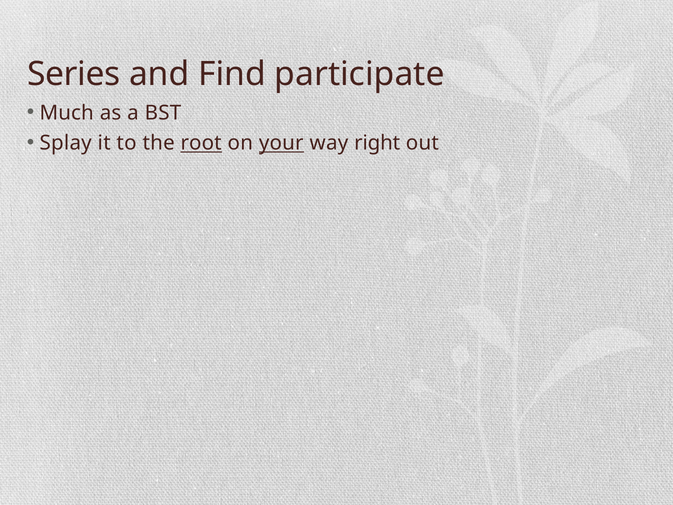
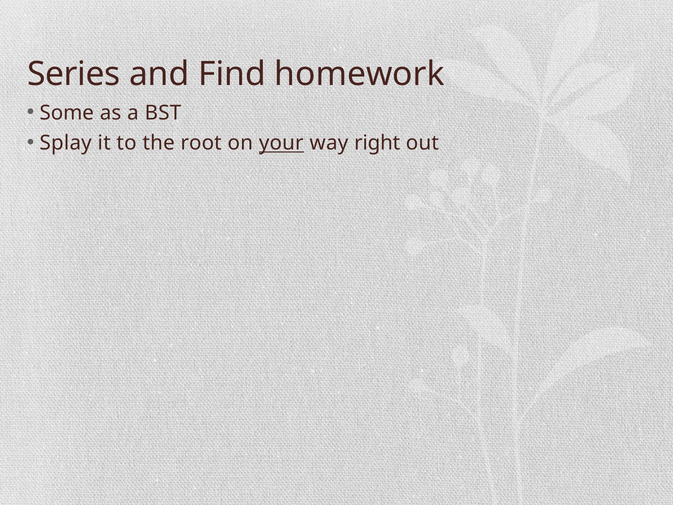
participate: participate -> homework (360, 74)
Much: Much -> Some (67, 113)
root underline: present -> none (201, 143)
